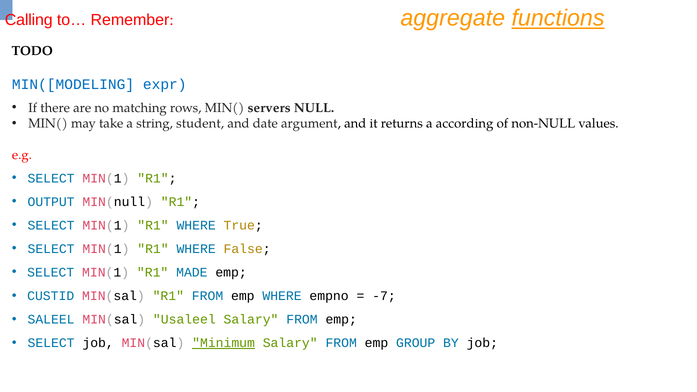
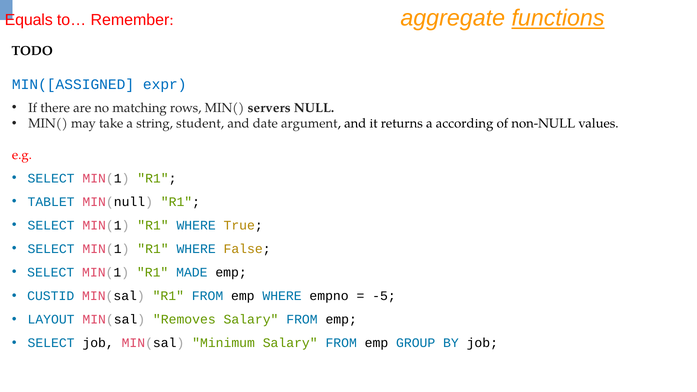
Calling: Calling -> Equals (29, 20)
MIN([MODELING: MIN([MODELING -> MIN([ASSIGNED (73, 84)
OUTPUT: OUTPUT -> TABLET (51, 202)
-7: -7 -> -5 (384, 296)
SALEEL: SALEEL -> LAYOUT (51, 319)
Usaleel: Usaleel -> Removes (184, 319)
Minimum underline: present -> none (224, 343)
